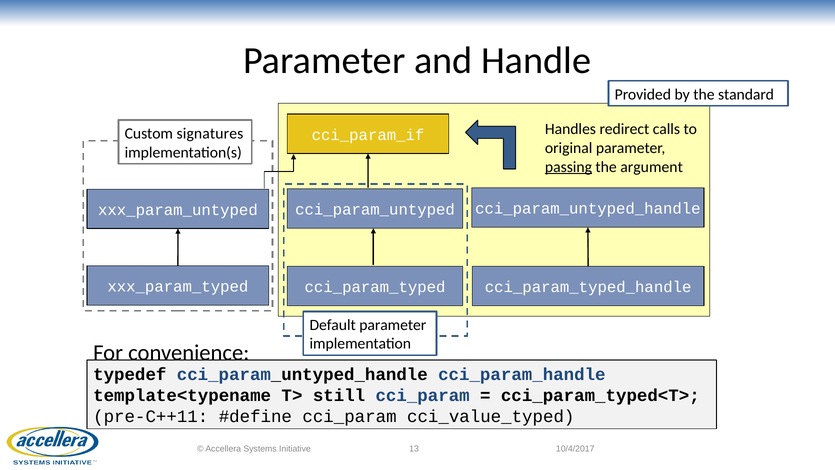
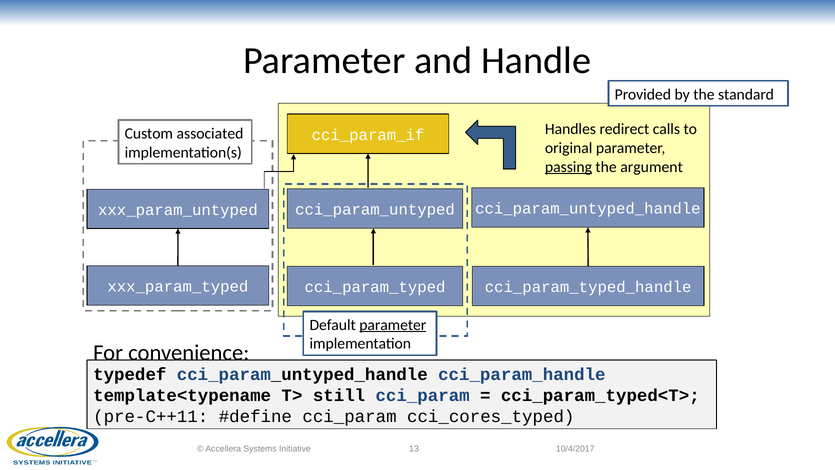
signatures: signatures -> associated (210, 133)
parameter underline: none -> present (393, 325)
cci_value_typed: cci_value_typed -> cci_cores_typed (491, 416)
